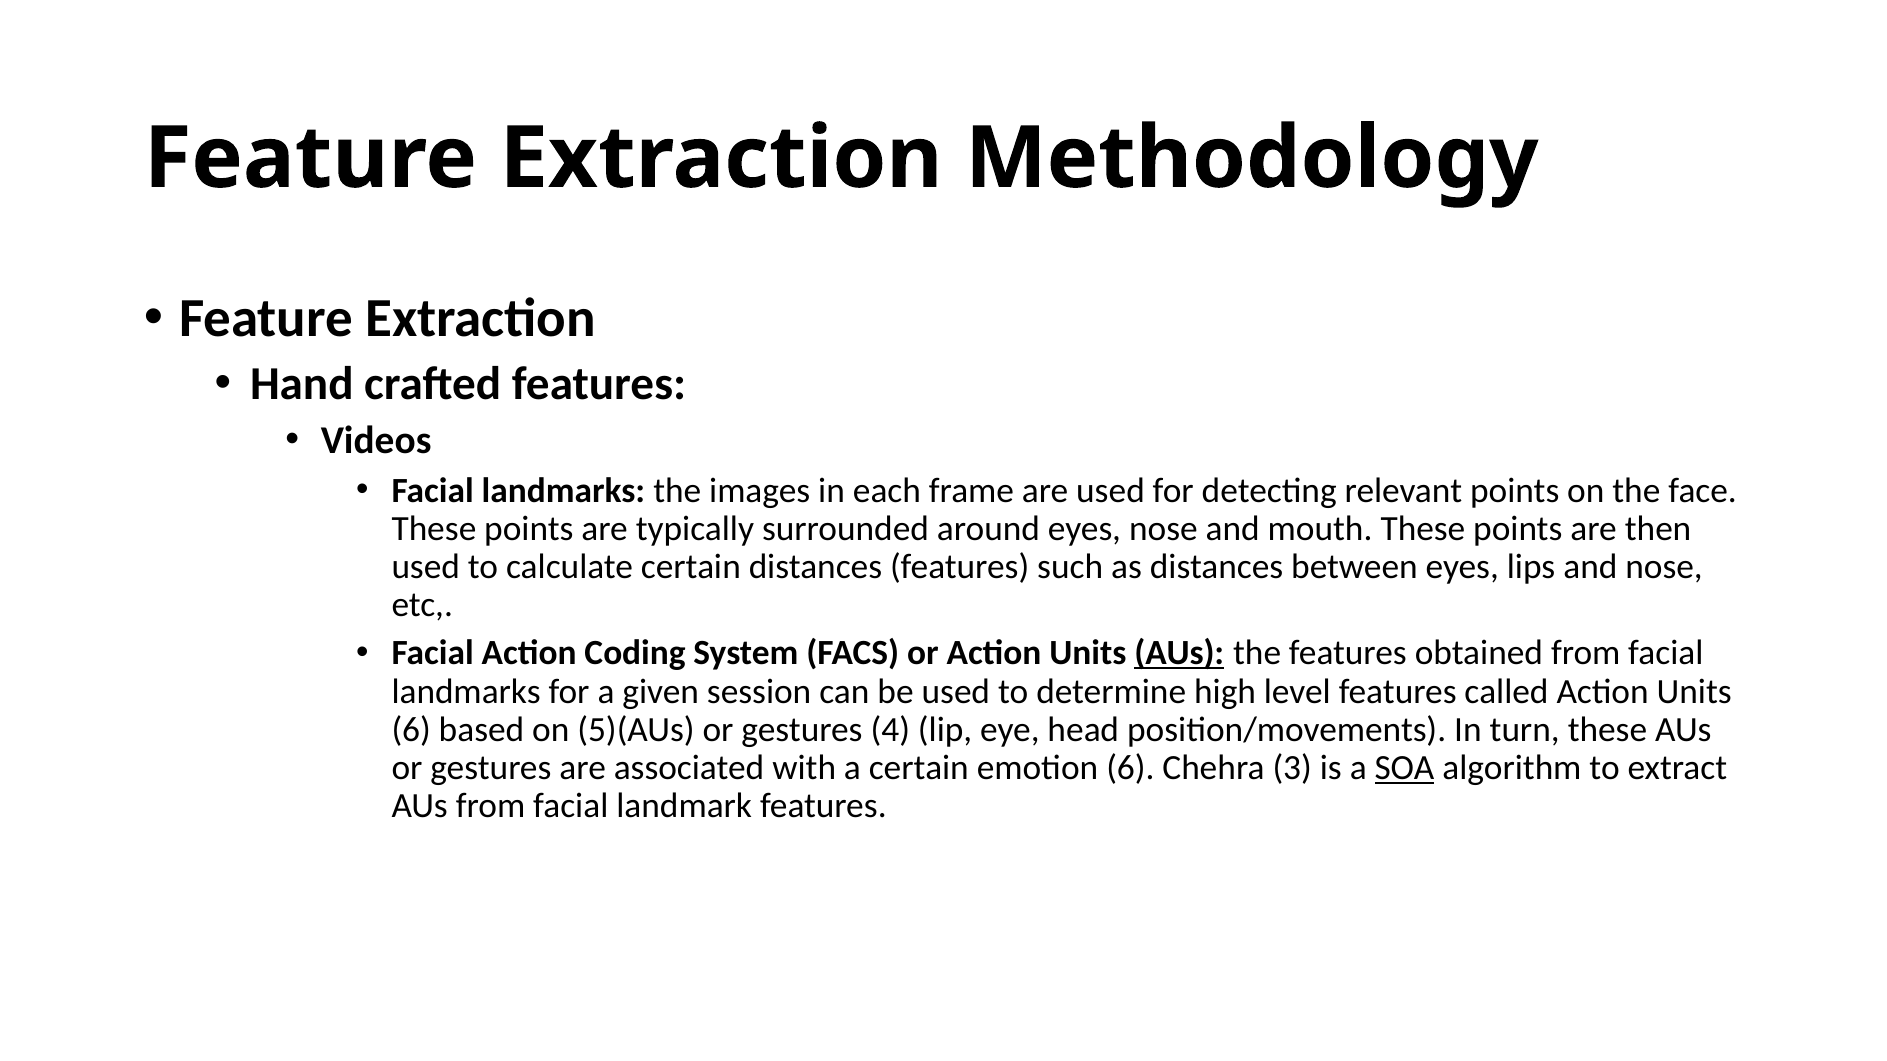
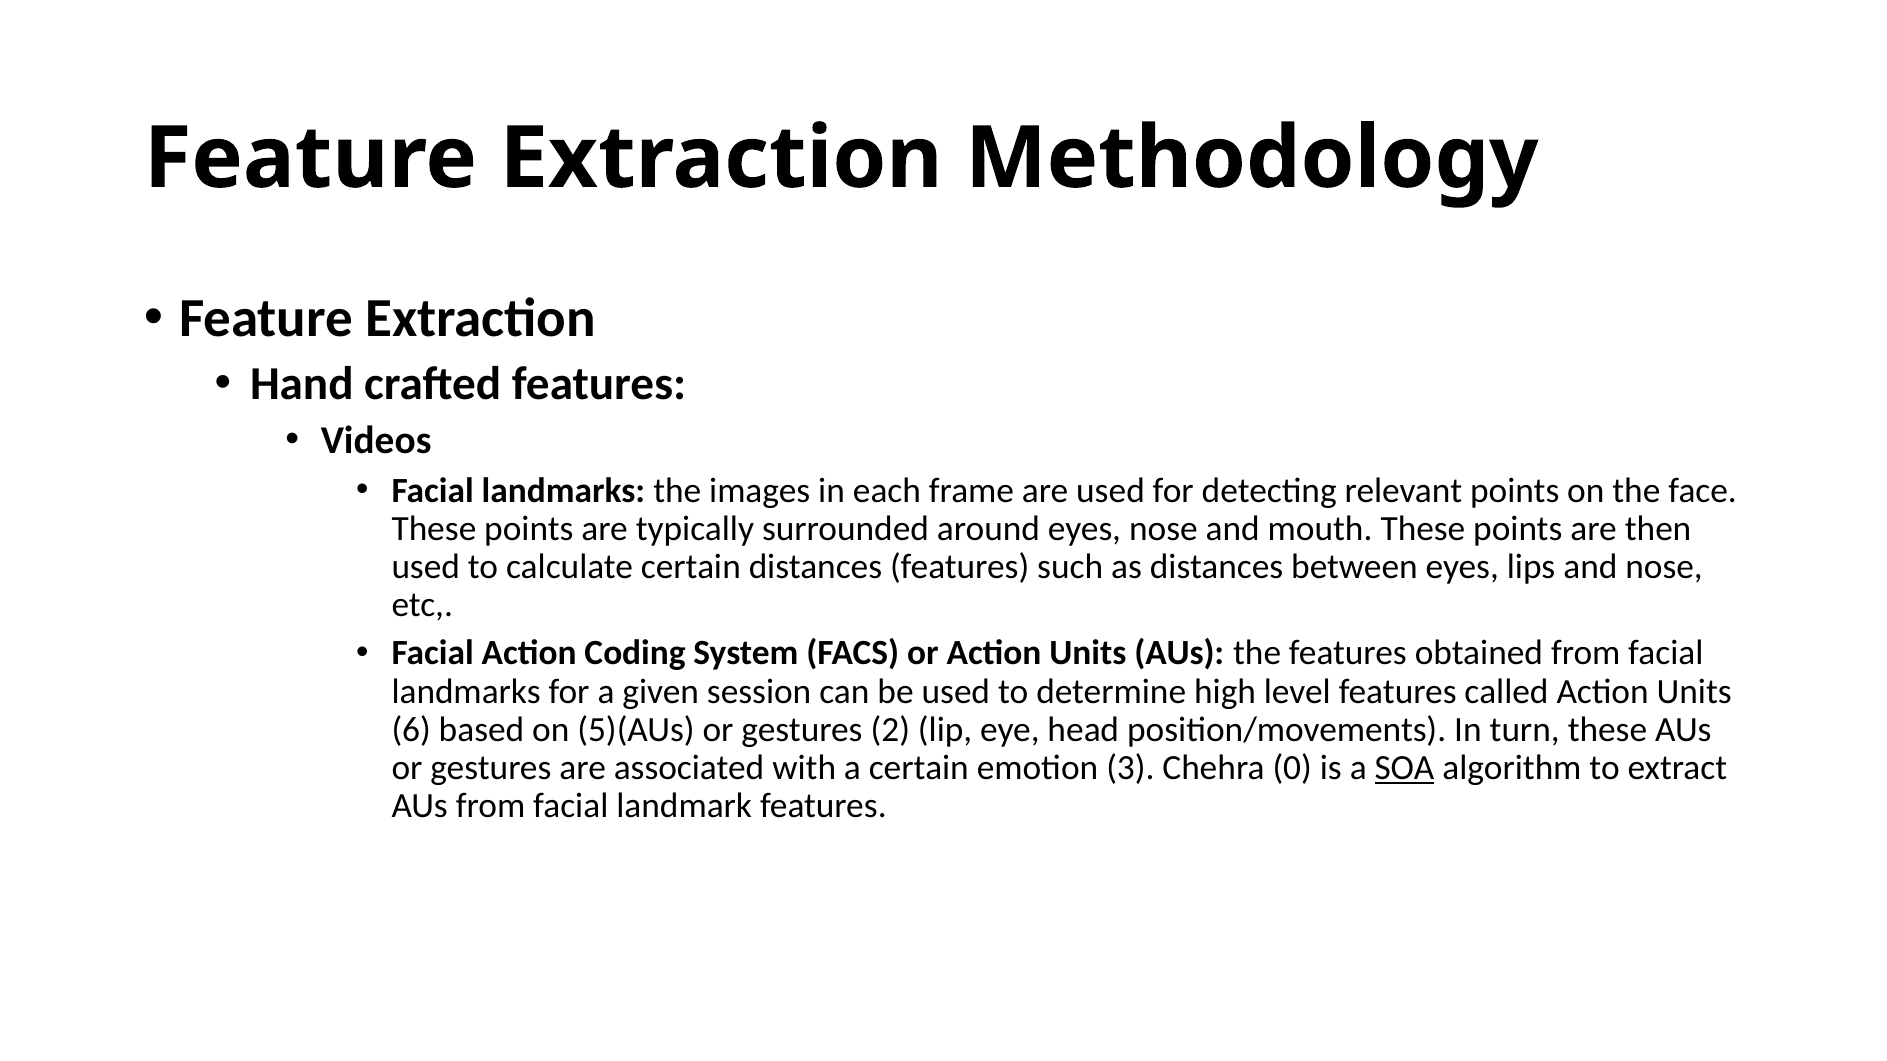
AUs underline: present -> none (1179, 653)
4: 4 -> 2 (890, 730)
emotion 6: 6 -> 3 (1130, 768)
3: 3 -> 0 (1292, 768)
